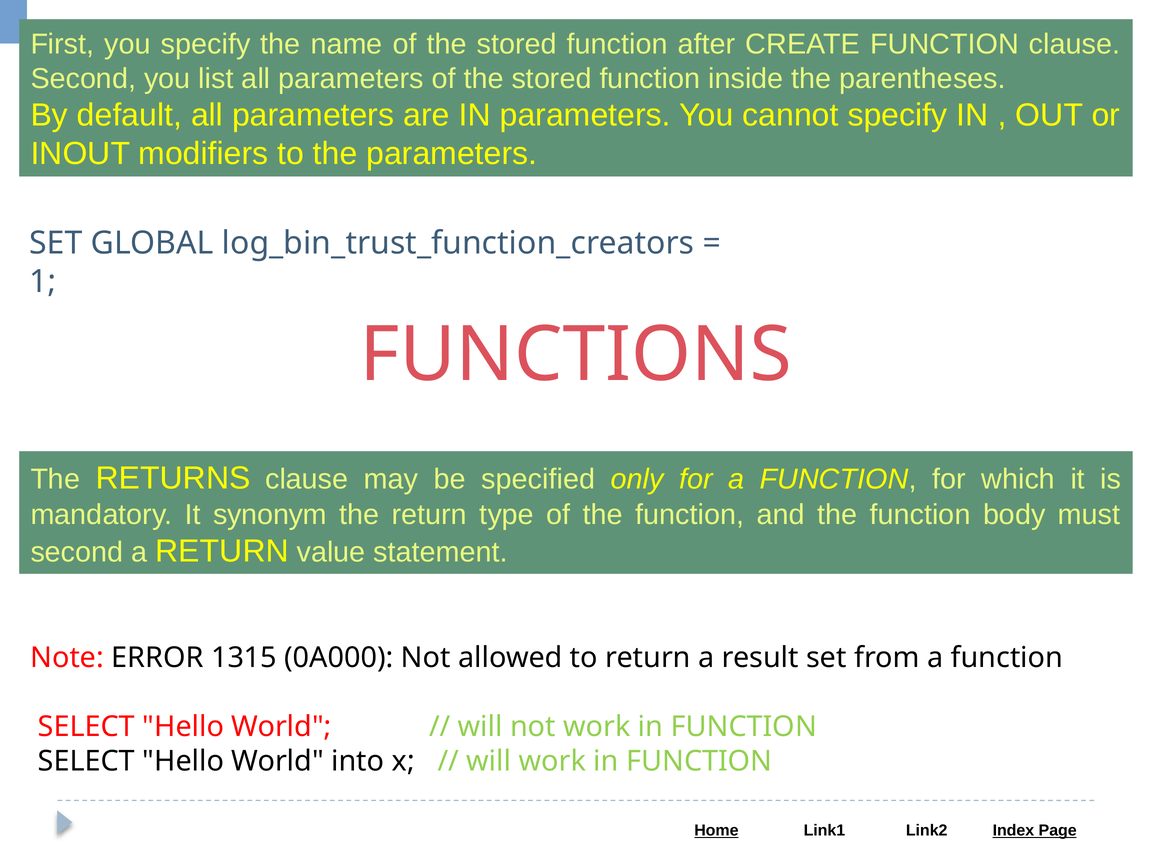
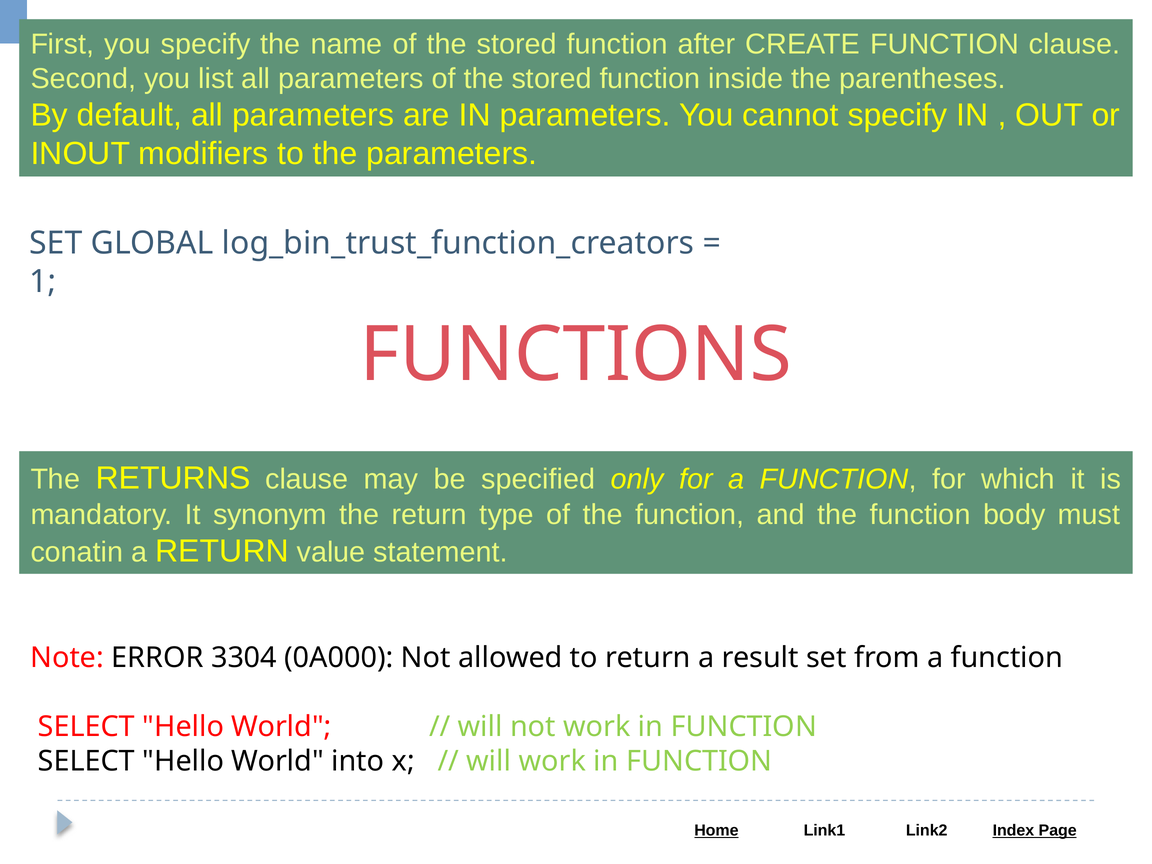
second: second -> conatin (77, 552)
1315: 1315 -> 3304 (244, 658)
